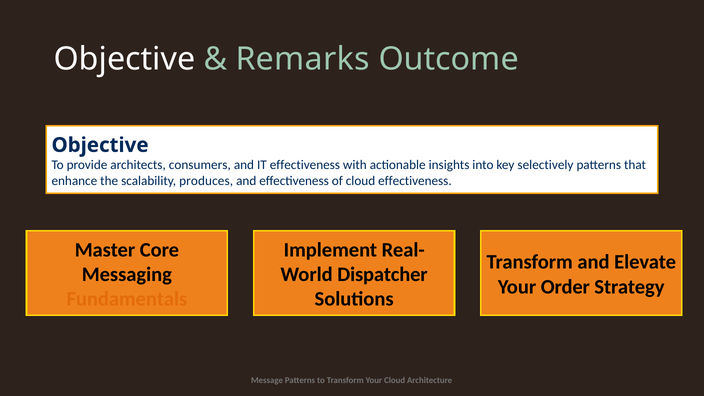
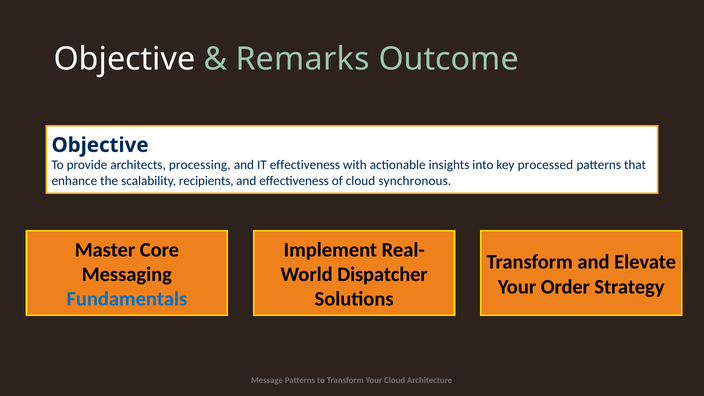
consumers: consumers -> processing (200, 165)
selectively: selectively -> processed (545, 165)
produces: produces -> recipients (206, 181)
cloud effectiveness: effectiveness -> synchronous (415, 181)
Fundamentals colour: orange -> blue (127, 299)
